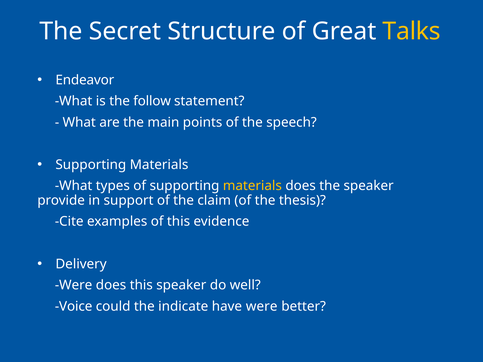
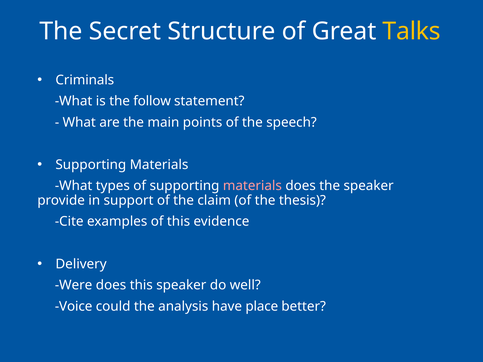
Endeavor: Endeavor -> Criminals (85, 80)
materials colour: yellow -> pink (252, 186)
indicate: indicate -> analysis (183, 307)
have were: were -> place (262, 307)
